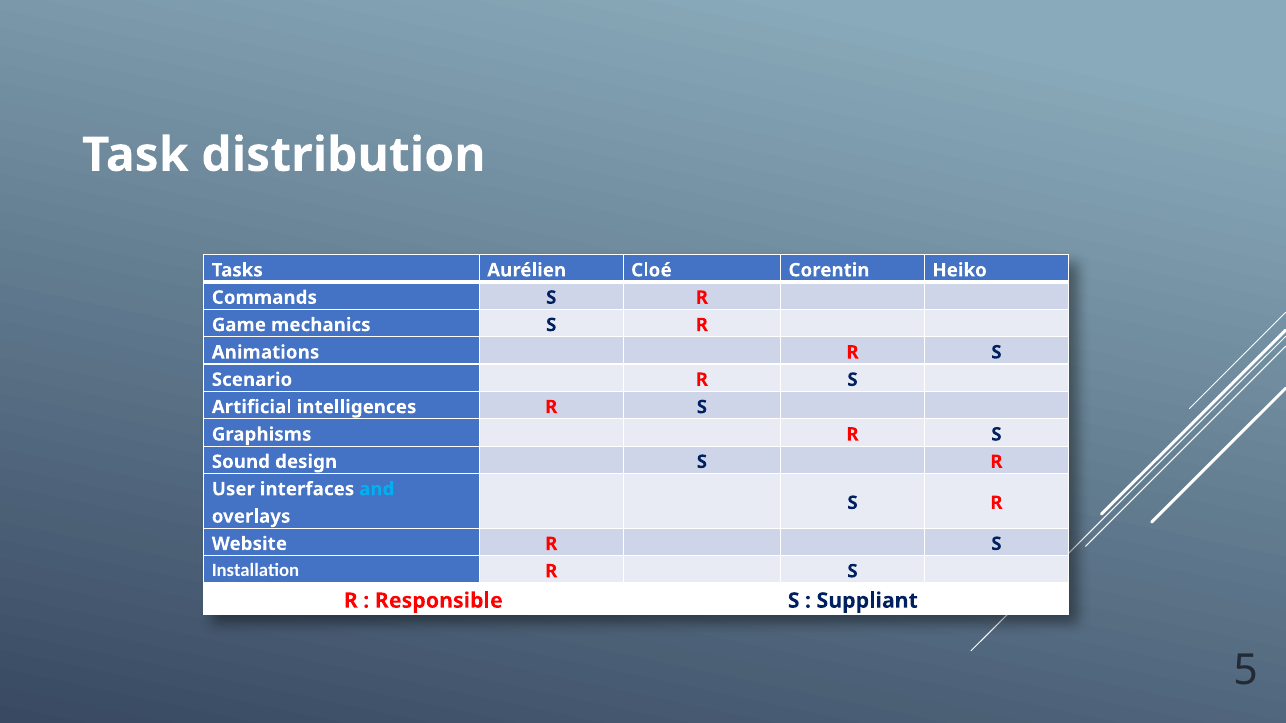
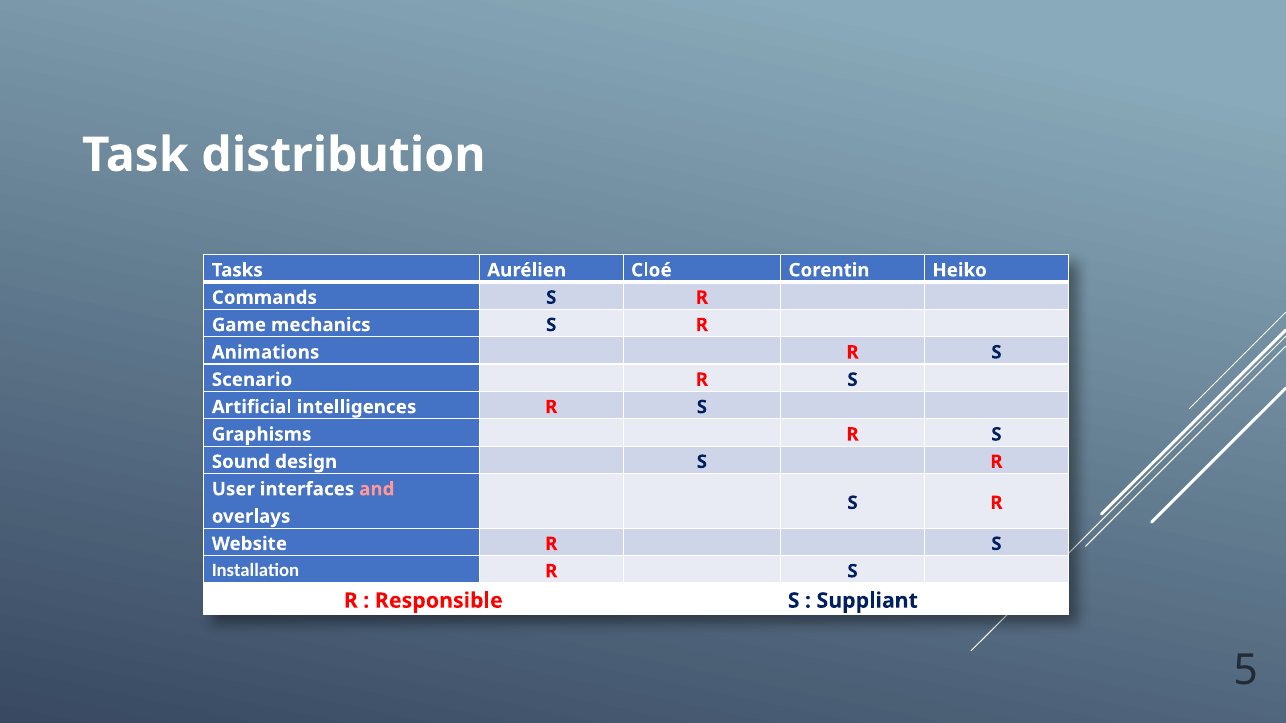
and colour: light blue -> pink (377, 489)
